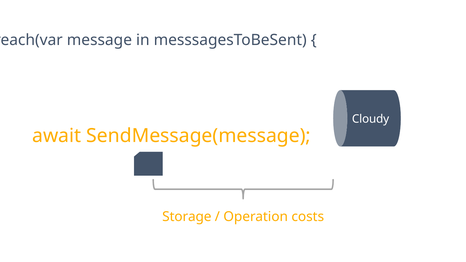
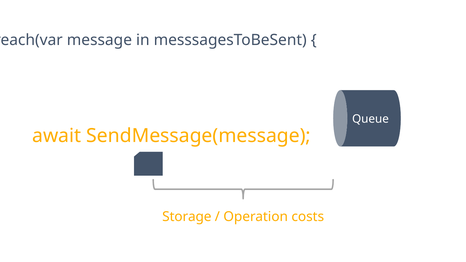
Cloudy: Cloudy -> Queue (370, 119)
